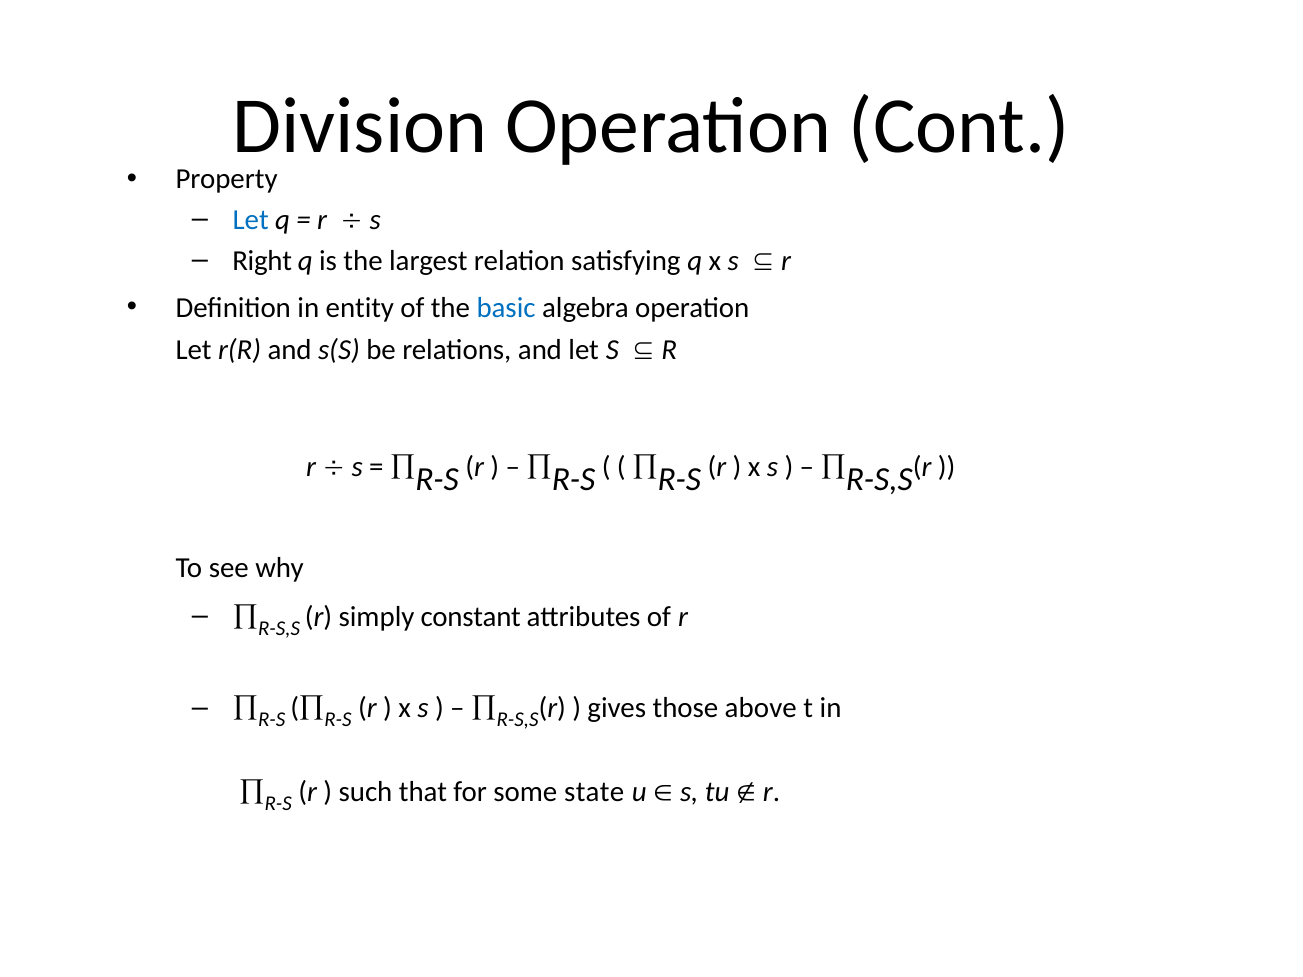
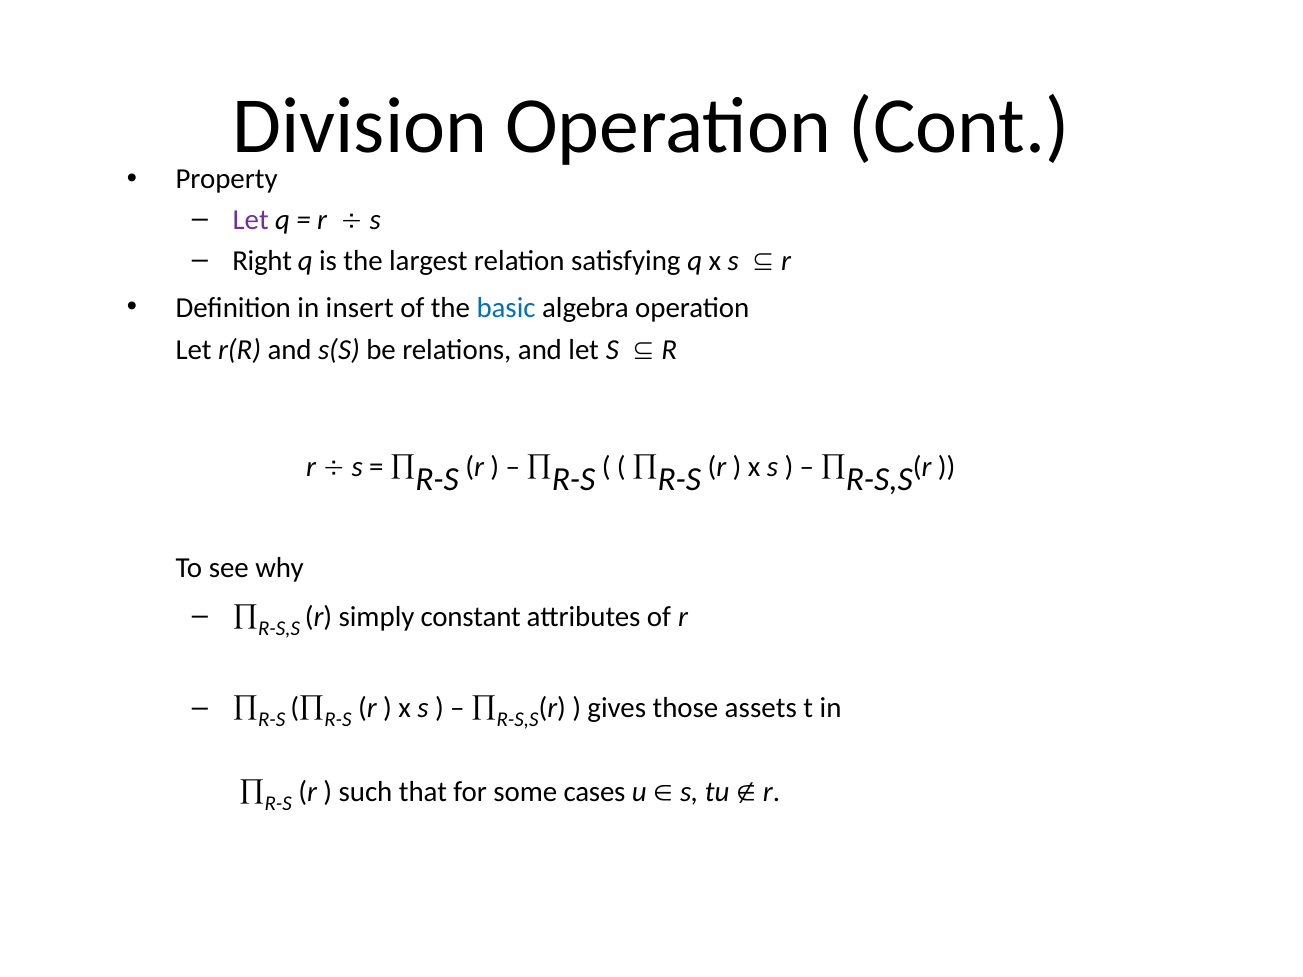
Let colour: blue -> purple (251, 220)
entity: entity -> insert (360, 308)
above: above -> assets (761, 708)
state: state -> cases (594, 792)
